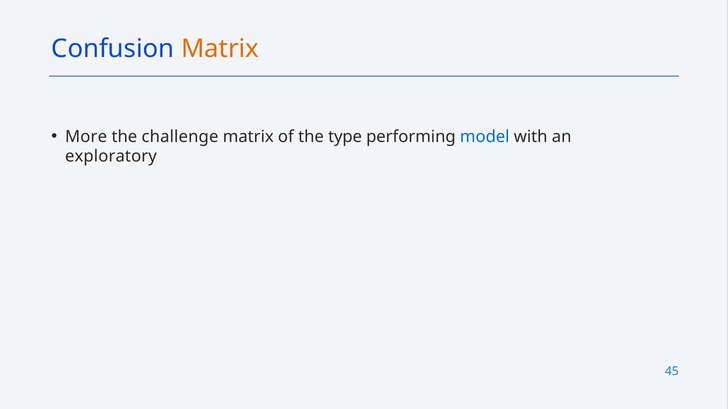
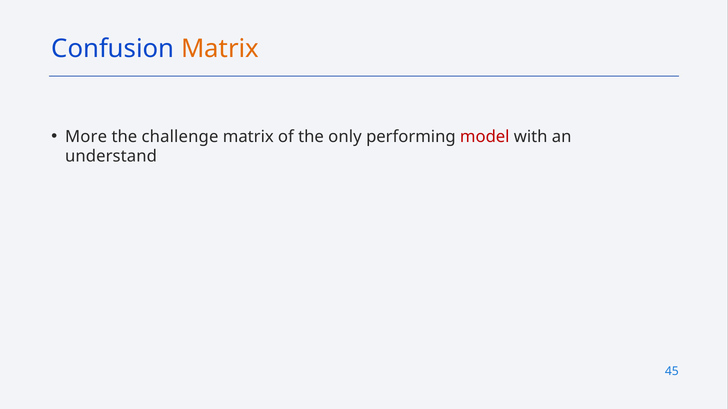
type: type -> only (345, 137)
model colour: blue -> red (485, 137)
exploratory: exploratory -> understand (111, 157)
